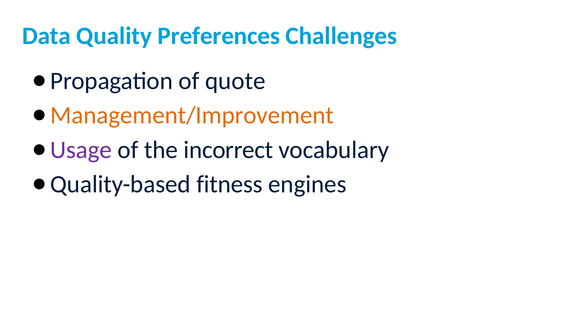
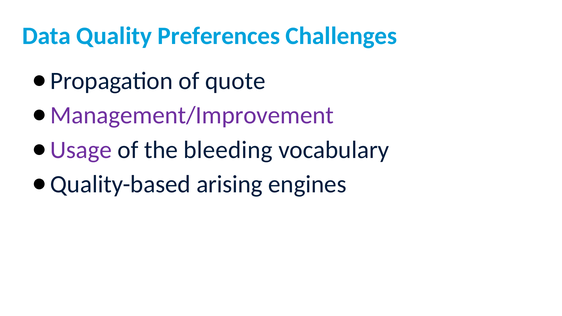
Management/Improvement colour: orange -> purple (192, 115)
incorrect: incorrect -> bleeding (228, 150)
fitness: fitness -> arising (229, 184)
